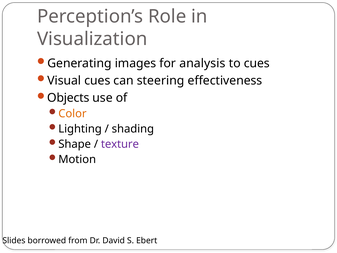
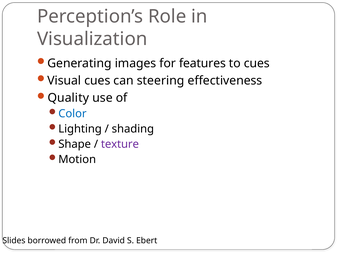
analysis: analysis -> features (203, 63)
Objects: Objects -> Quality (68, 98)
Color colour: orange -> blue (72, 114)
